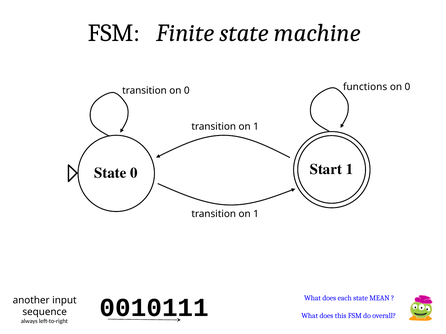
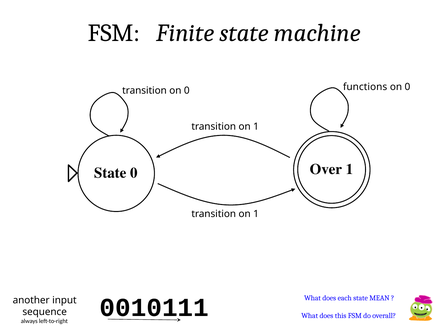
Start: Start -> Over (326, 169)
